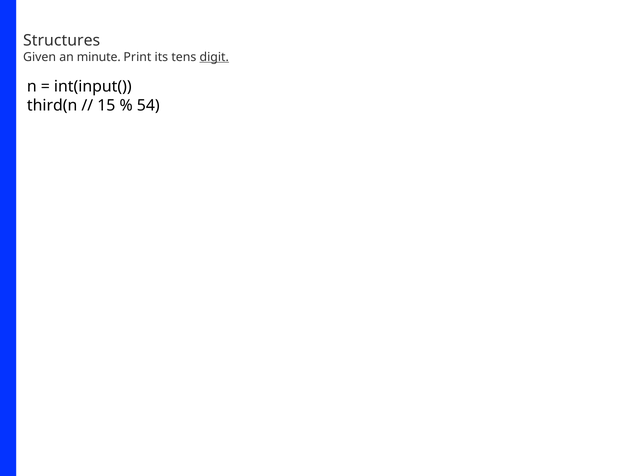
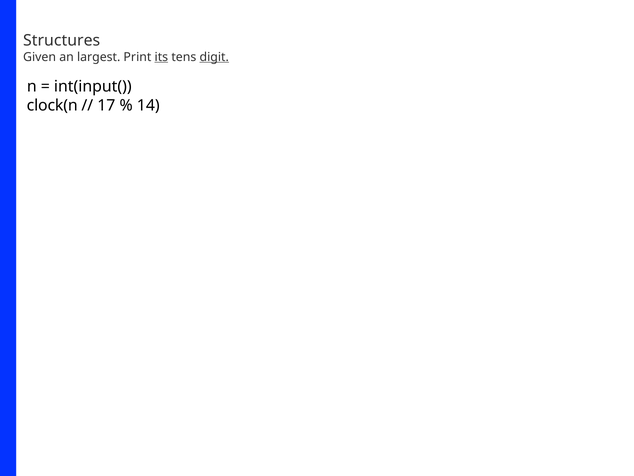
minute: minute -> largest (99, 57)
its underline: none -> present (161, 57)
third(n: third(n -> clock(n (52, 106)
15: 15 -> 17 (106, 106)
54: 54 -> 14 (148, 106)
